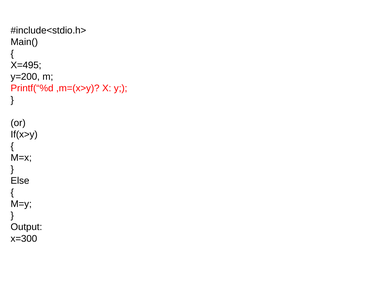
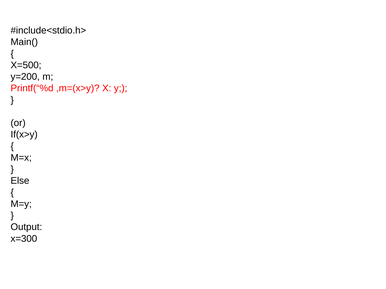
X=495: X=495 -> X=500 (26, 65)
